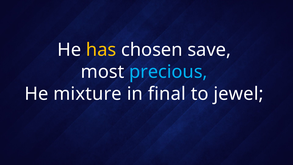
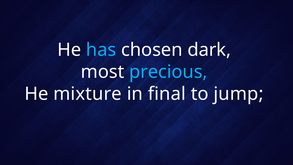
has colour: yellow -> light blue (101, 50)
save: save -> dark (209, 50)
jewel: jewel -> jump (238, 94)
